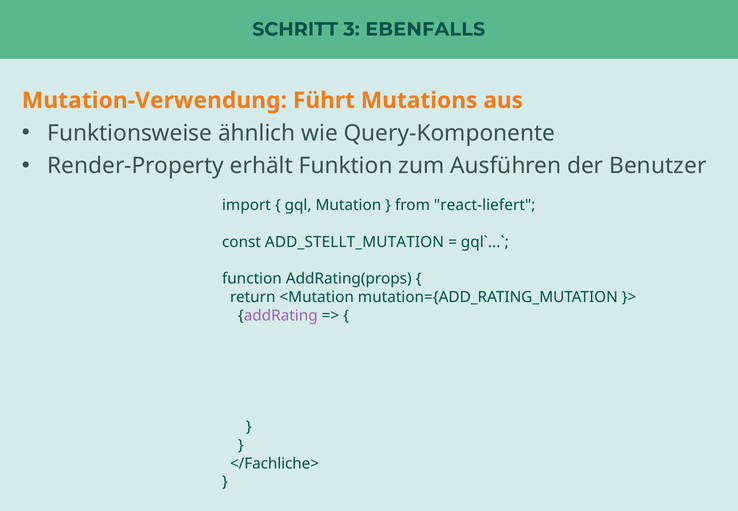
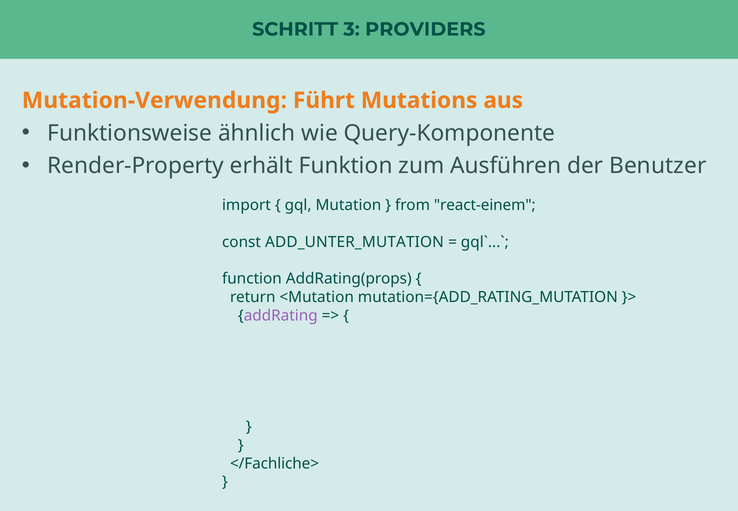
EBENFALLS: EBENFALLS -> PROVIDERS (425, 29)
react-liefert: react-liefert -> react-einem (485, 205)
ADD_STELLT_MUTATION: ADD_STELLT_MUTATION -> ADD_UNTER_MUTATION (354, 242)
